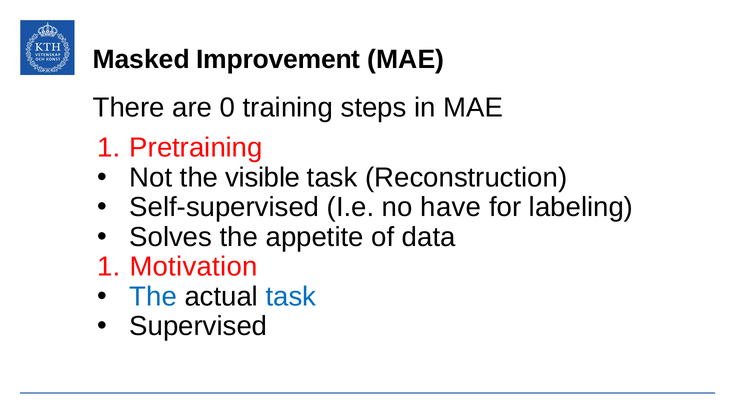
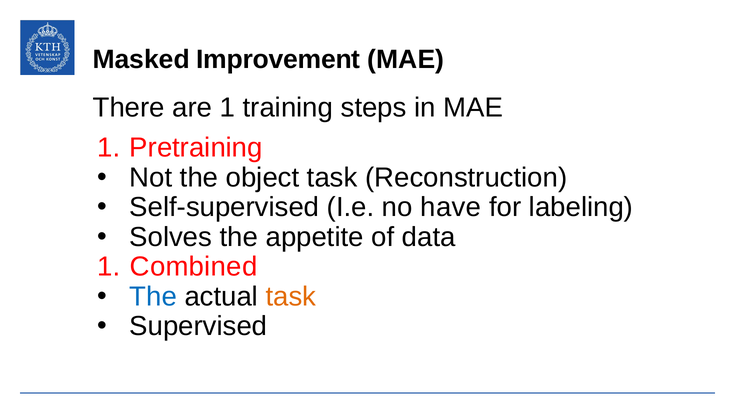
are 0: 0 -> 1 (227, 108)
visible: visible -> object (263, 178)
Motivation: Motivation -> Combined (194, 267)
task colour: blue -> orange (291, 297)
